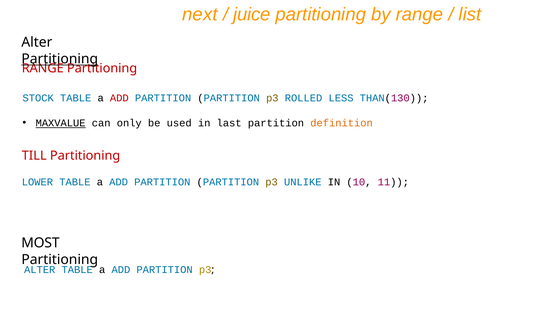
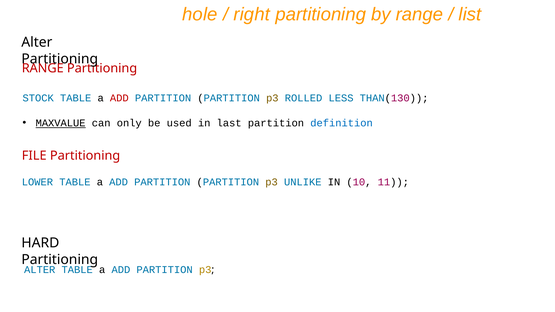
next: next -> hole (200, 14)
juice: juice -> right (252, 14)
Partitioning underline: present -> none (60, 59)
definition colour: orange -> blue (342, 123)
TILL: TILL -> FILE (34, 156)
MOST: MOST -> HARD (40, 243)
